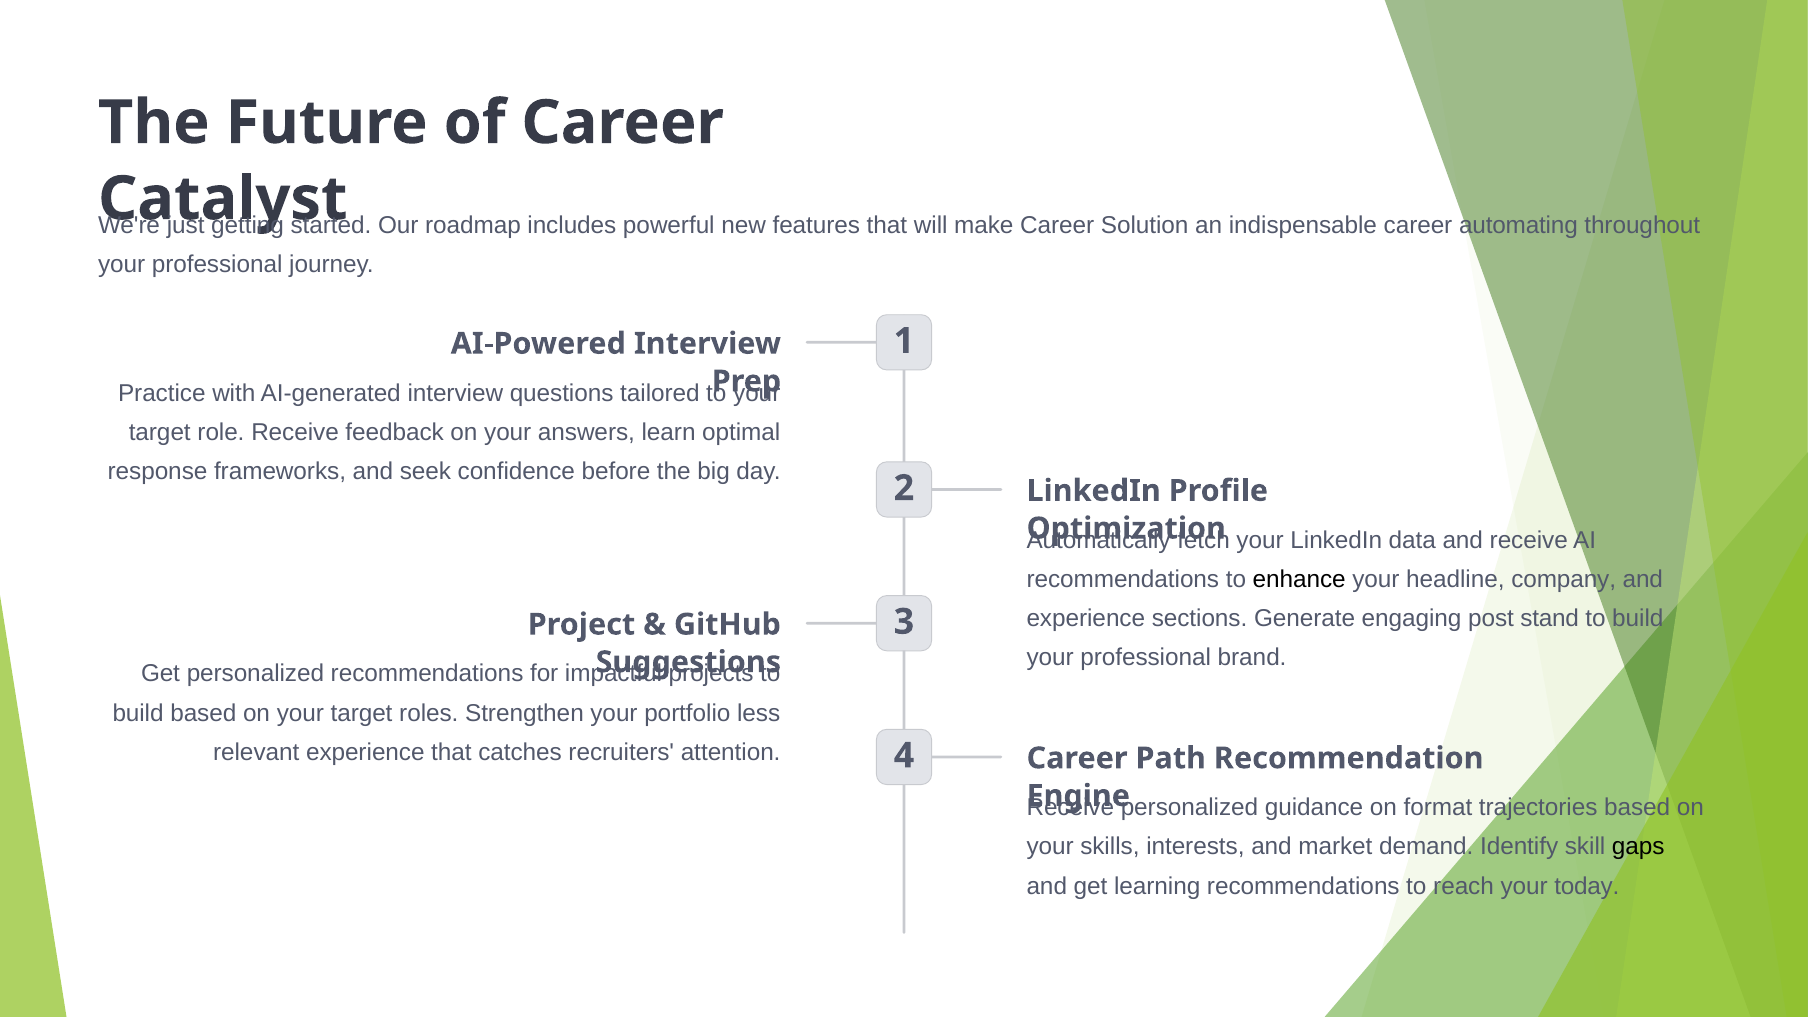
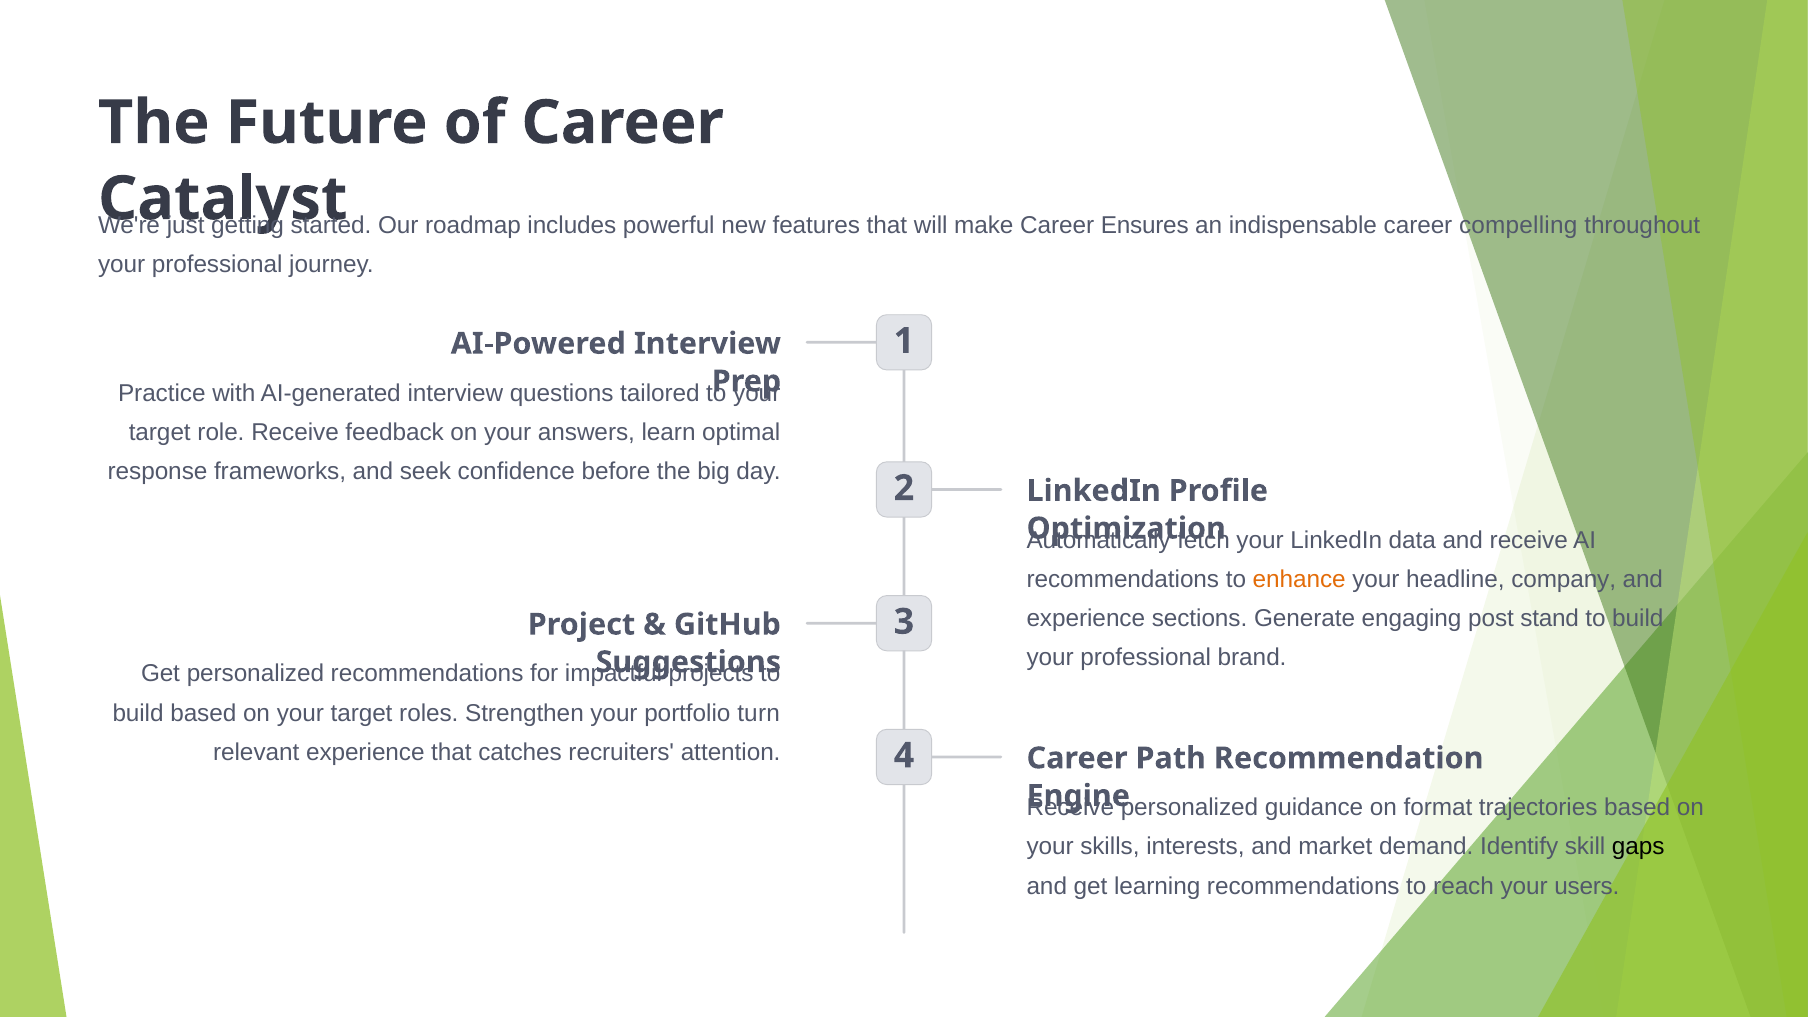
Solution: Solution -> Ensures (1145, 226)
automating: automating -> compelling (1518, 226)
enhance colour: black -> orange (1299, 579)
less: less -> turn (759, 713)
today: today -> users (1587, 886)
